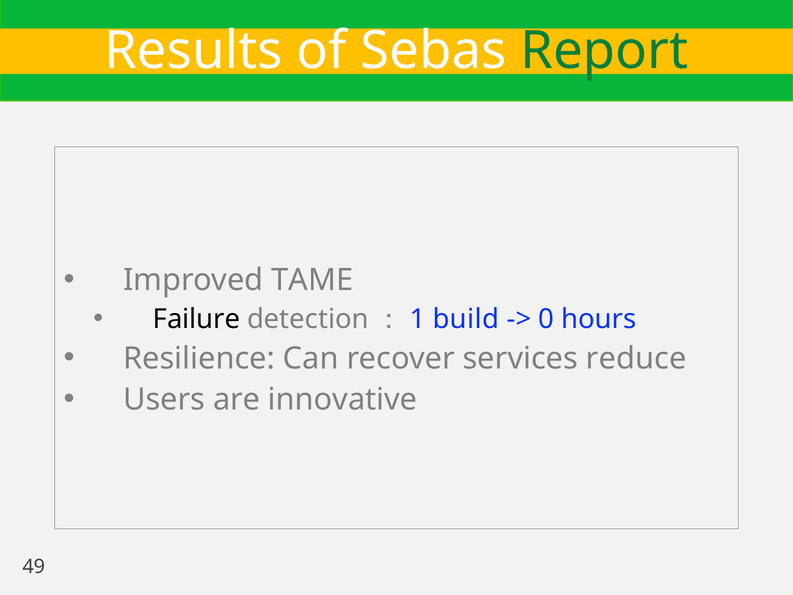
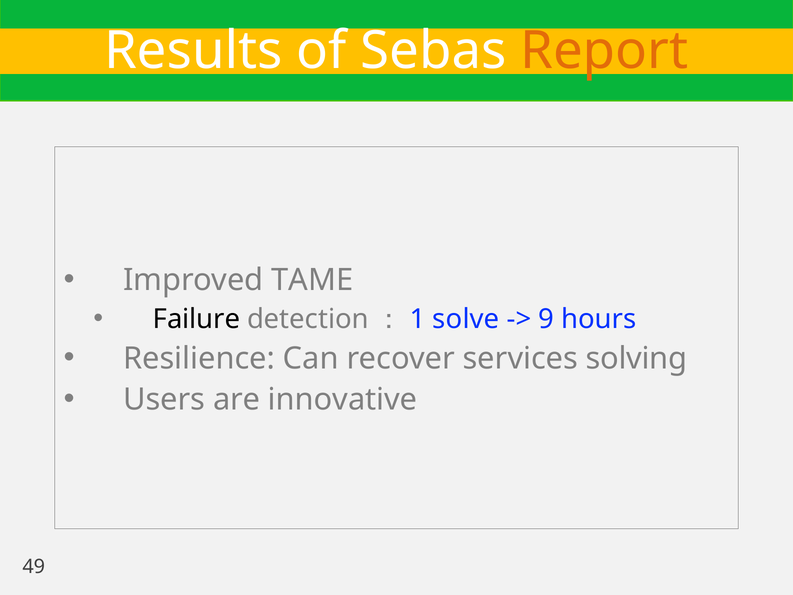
Report colour: green -> orange (604, 51)
build: build -> solve (466, 319)
0: 0 -> 9 (546, 319)
reduce: reduce -> solving (637, 358)
